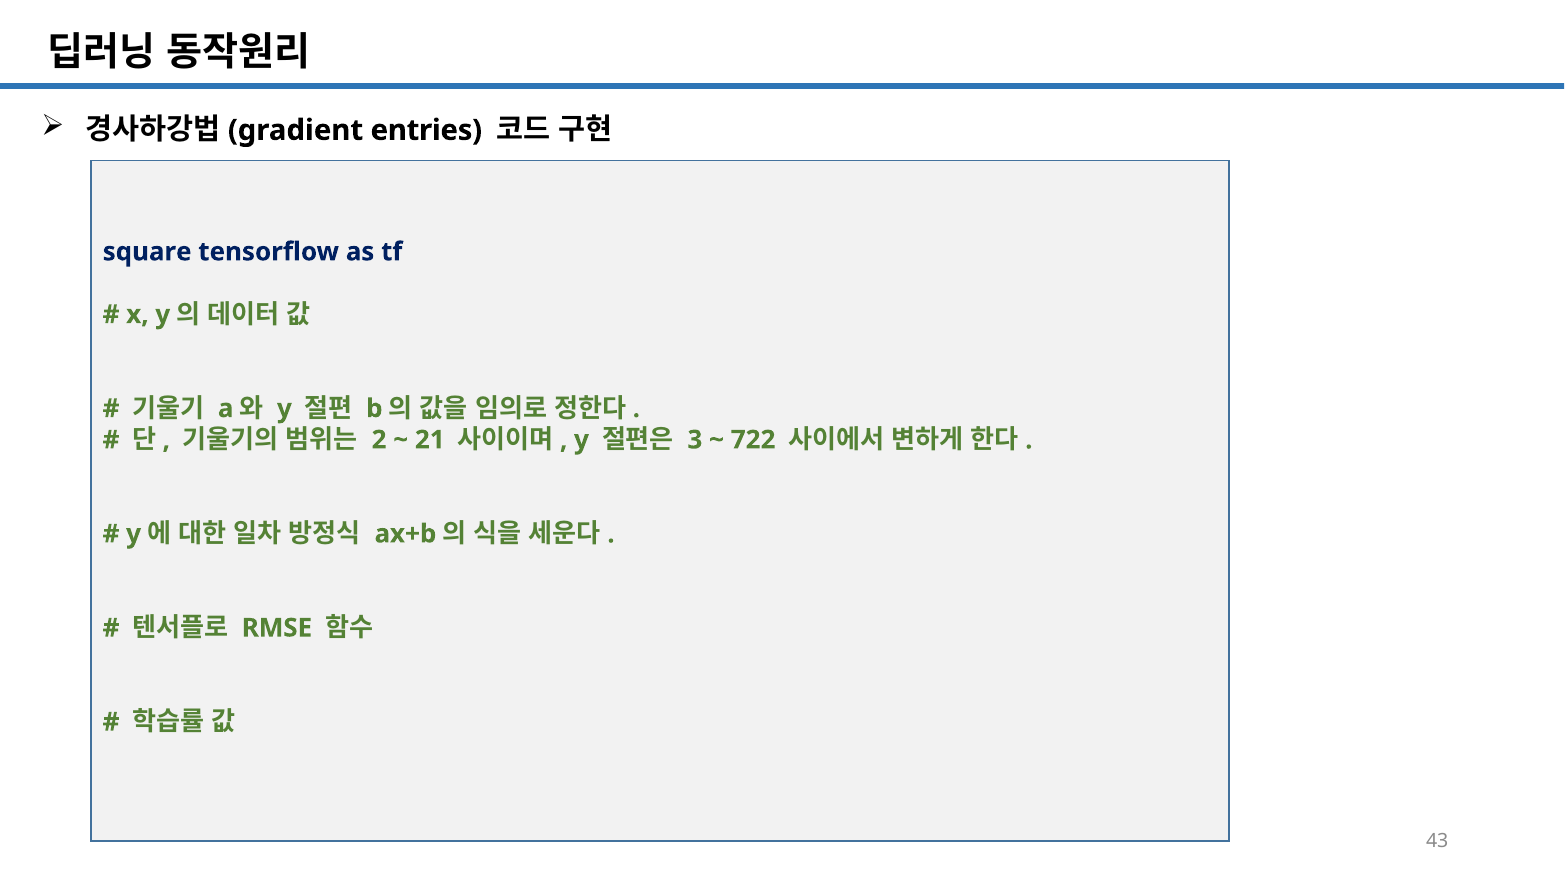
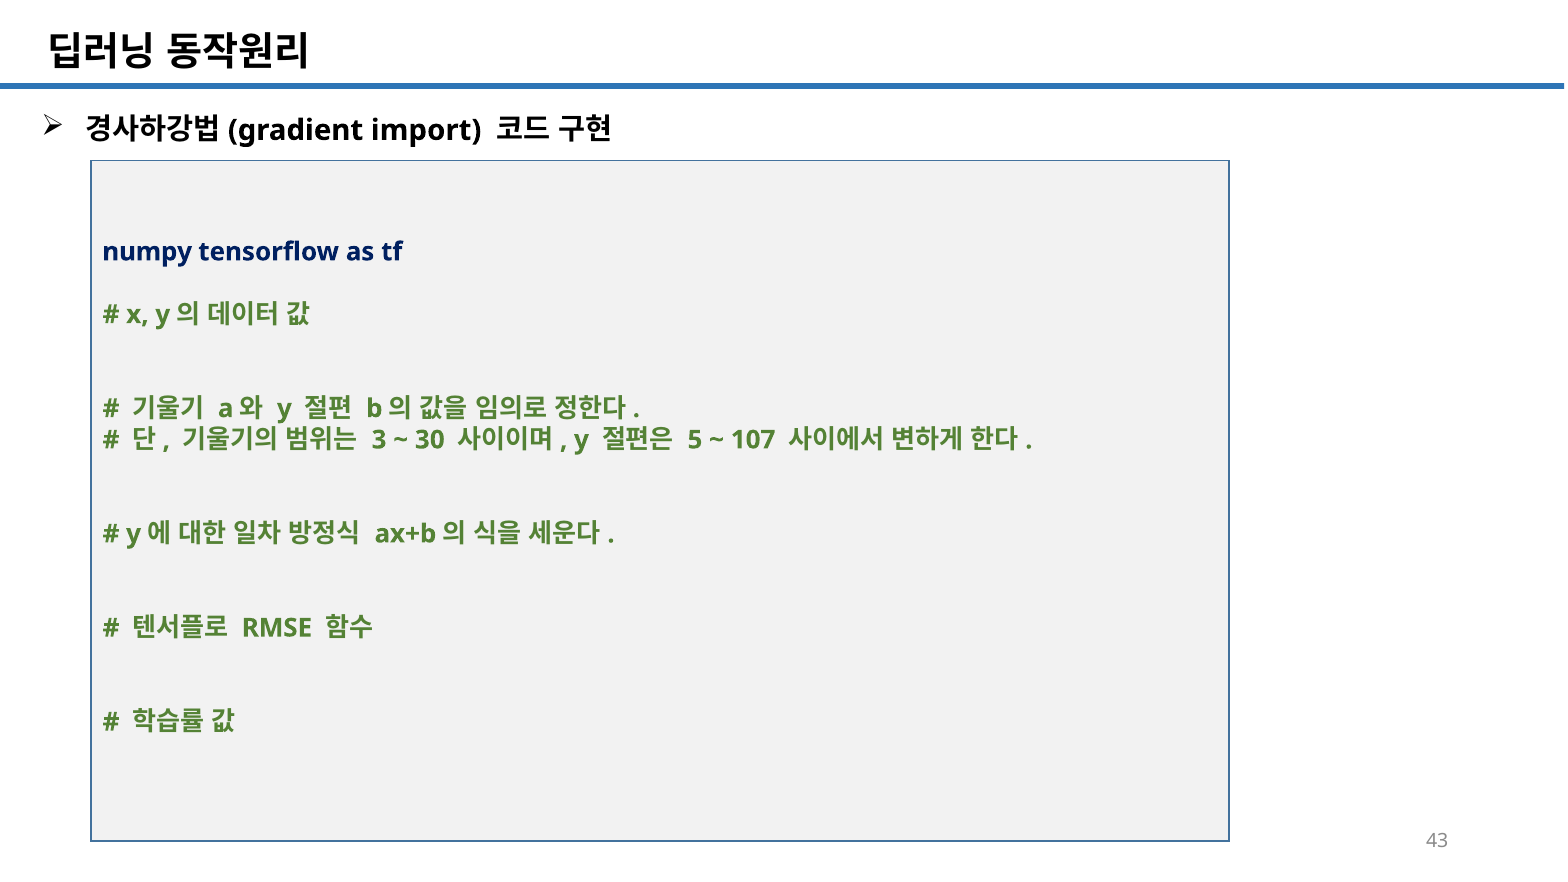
entries: entries -> import (426, 130)
square: square -> numpy (147, 252)
2: 2 -> 3 (379, 440)
21: 21 -> 30 (430, 440)
3: 3 -> 5 (695, 440)
722: 722 -> 107 (753, 440)
